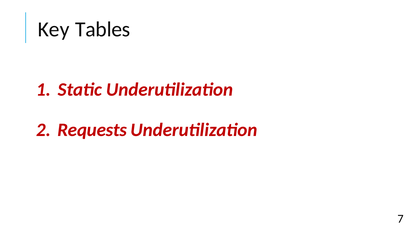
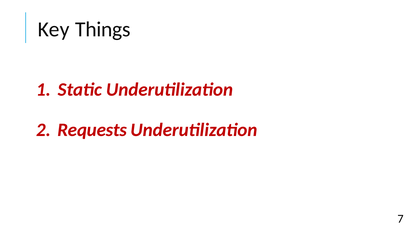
Tables: Tables -> Things (103, 29)
